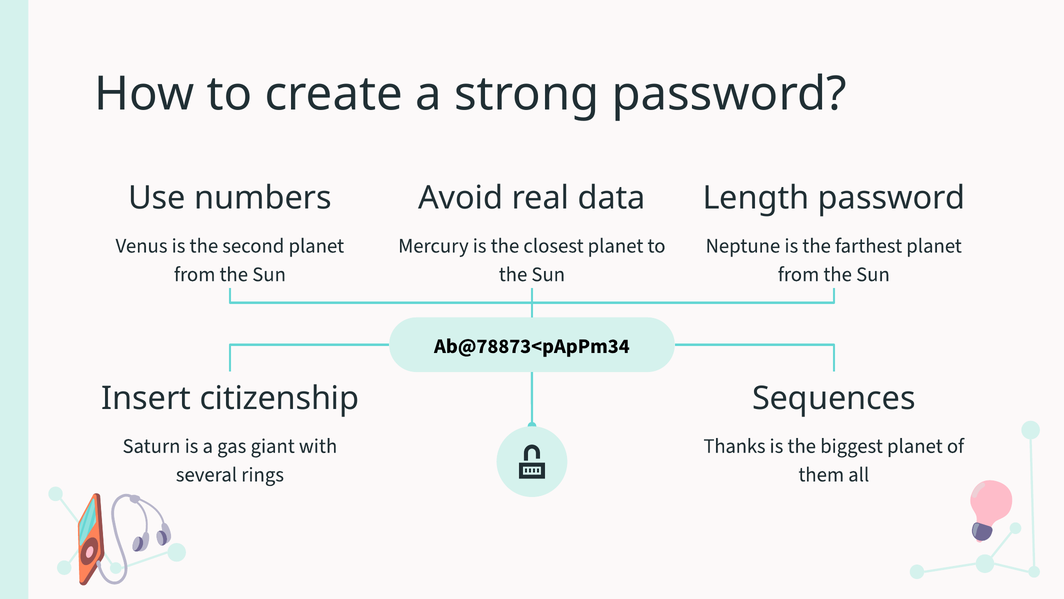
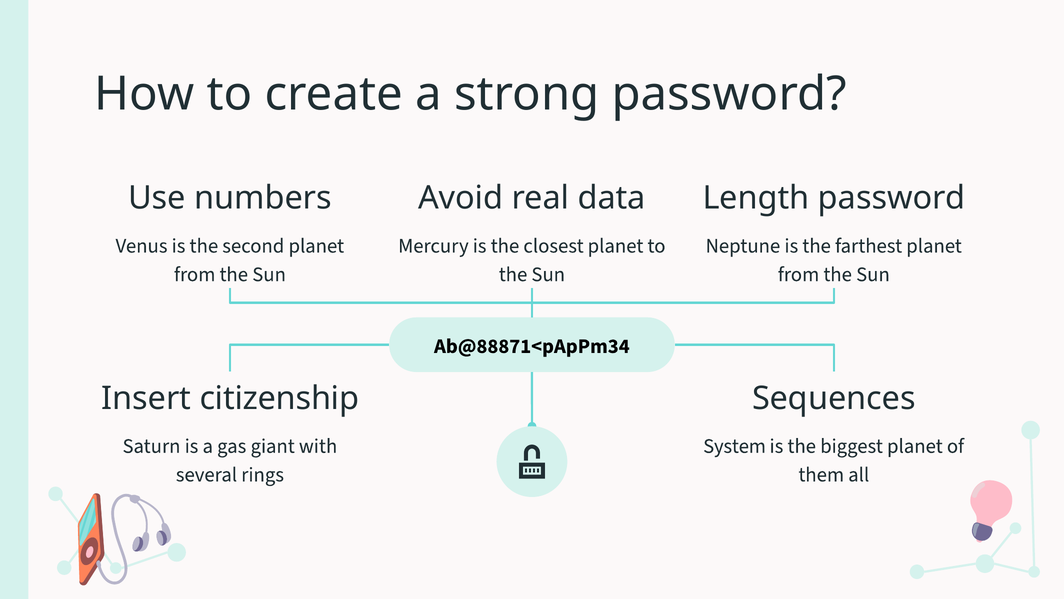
Ab@78873<pApPm34: Ab@78873<pApPm34 -> Ab@88871<pApPm34 (532, 346)
Thanks: Thanks -> System (735, 446)
